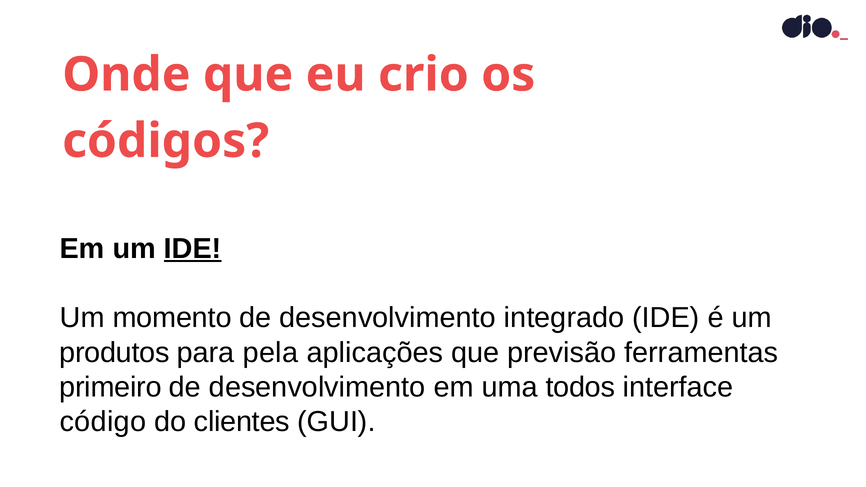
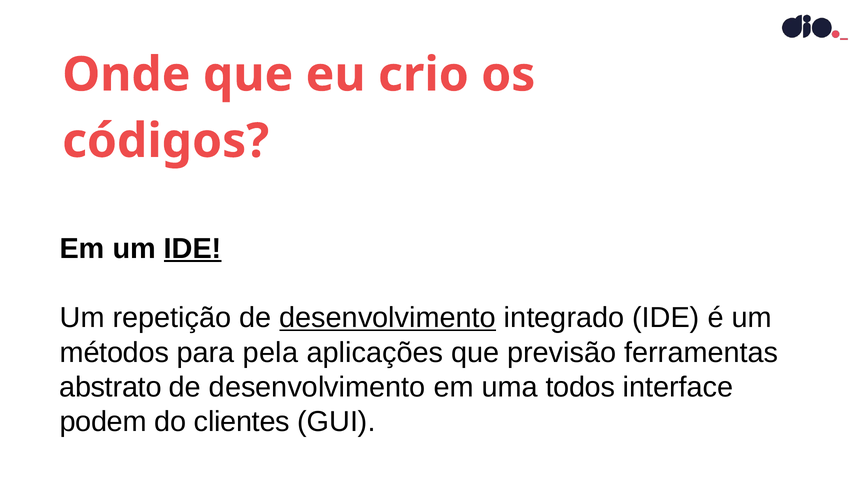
momento: momento -> repetição (172, 318)
desenvolvimento underline: none -> present (388, 318)
produtos: produtos -> métodos (114, 353)
primeiro: primeiro -> abstrato (110, 387)
código: código -> podem (103, 422)
